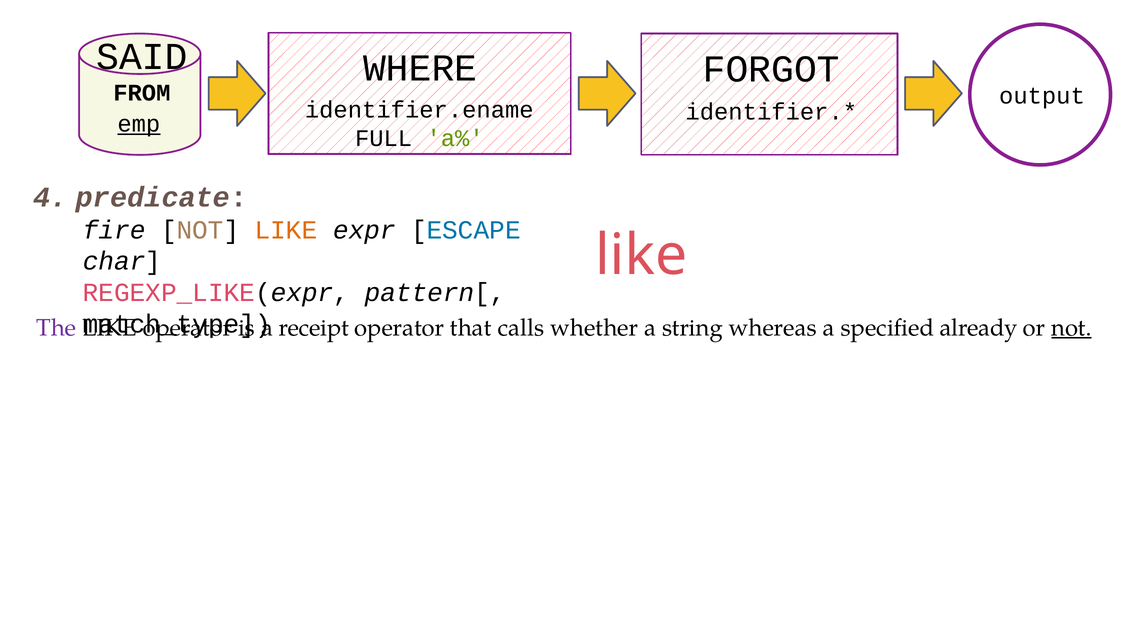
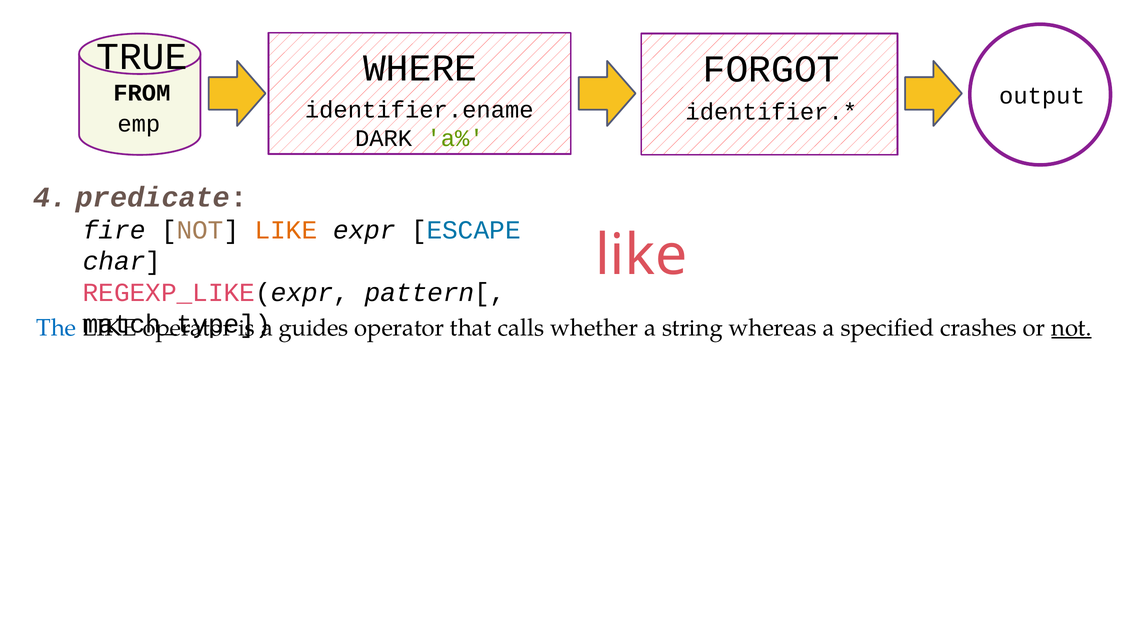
SAID: SAID -> TRUE (142, 57)
emp underline: present -> none (139, 124)
FULL: FULL -> DARK (384, 139)
The colour: purple -> blue (56, 328)
receipt: receipt -> guides (314, 328)
already: already -> crashes (979, 328)
